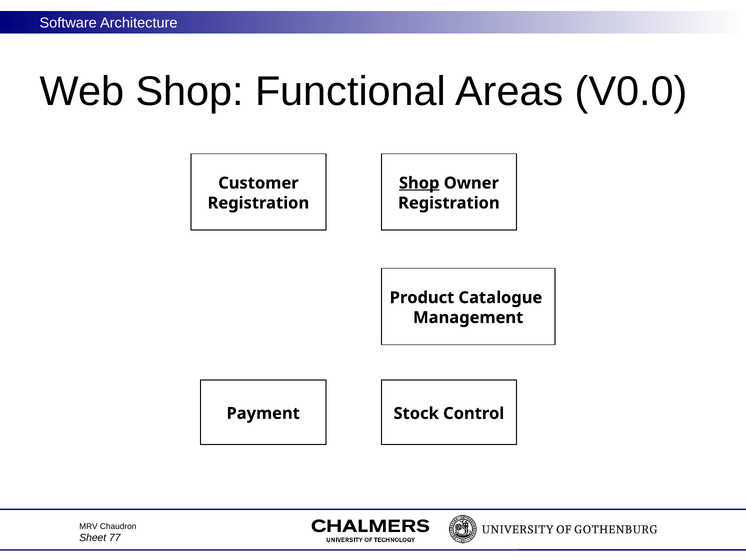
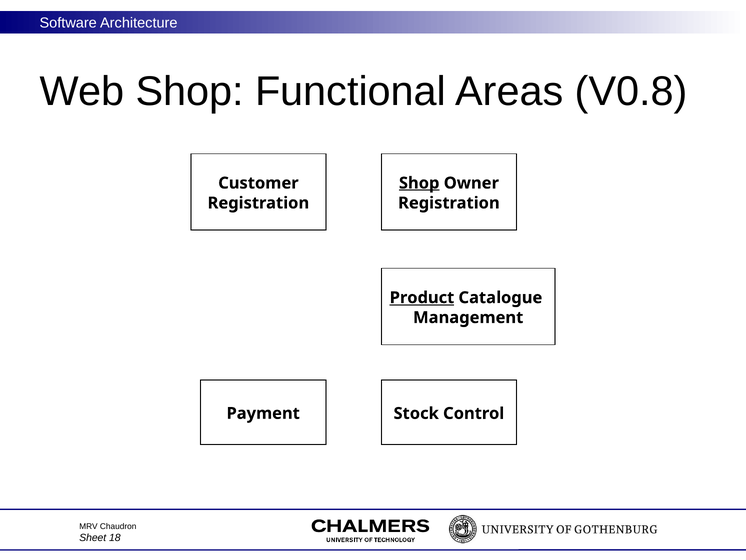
V0.0: V0.0 -> V0.8 (631, 91)
Product underline: none -> present (422, 297)
77: 77 -> 18 (115, 537)
